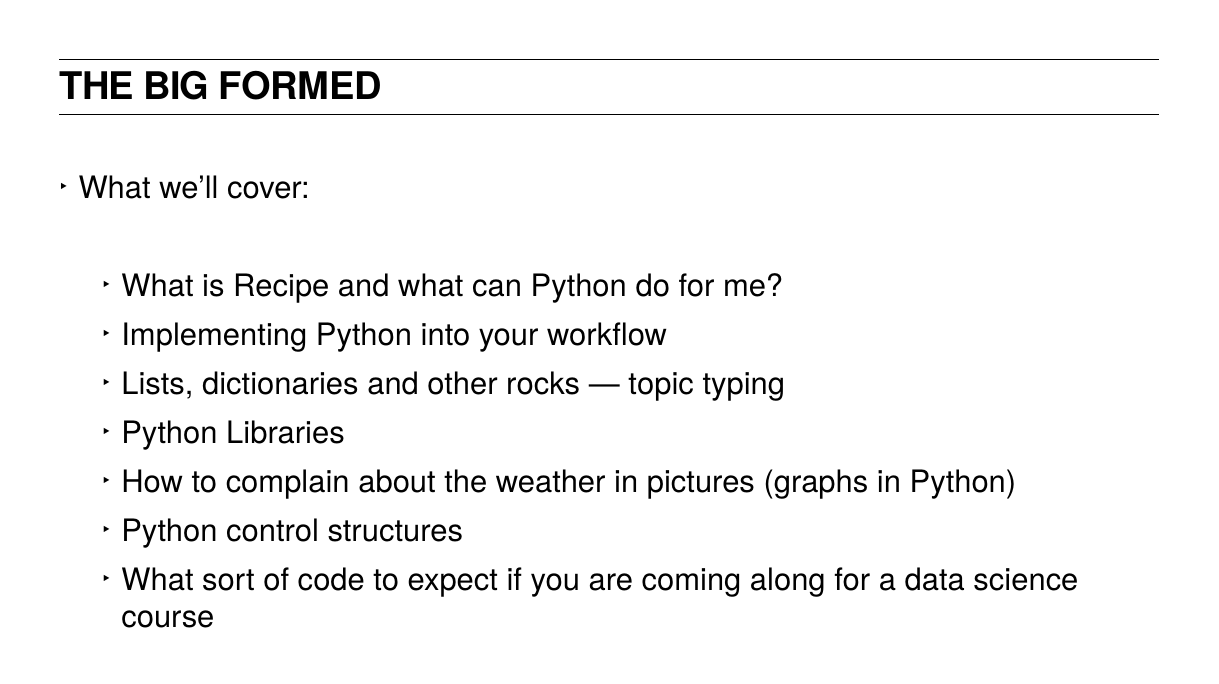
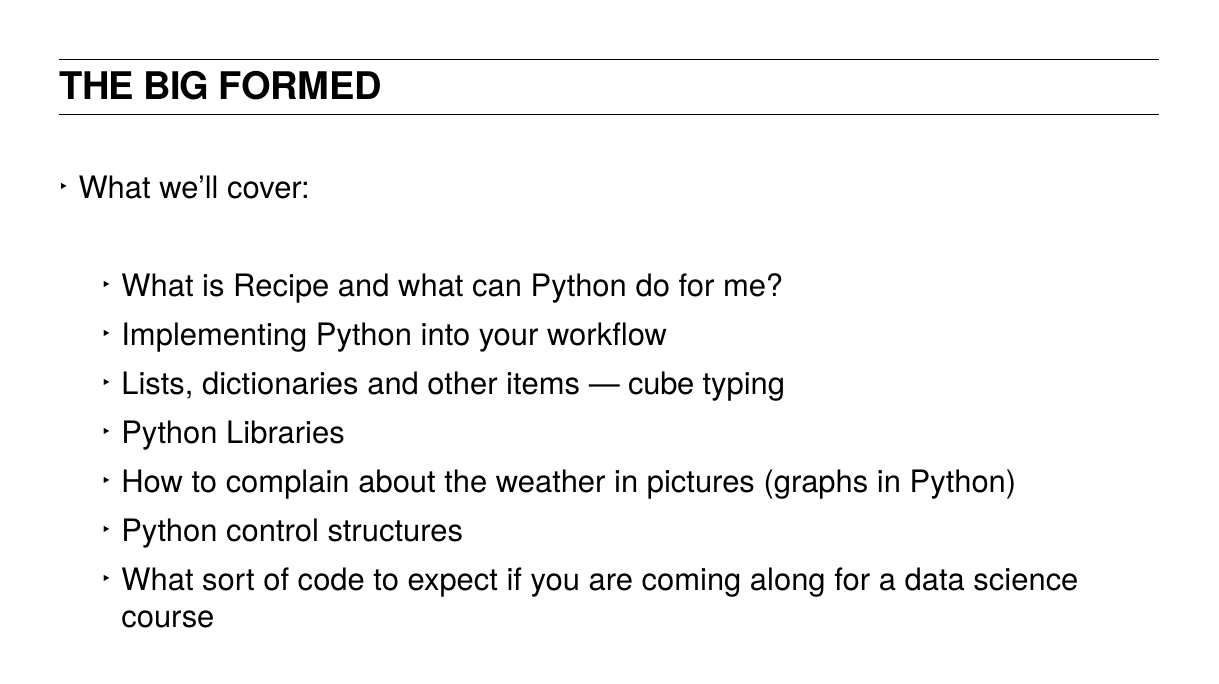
rocks: rocks -> items (543, 385)
topic: topic -> cube (661, 385)
